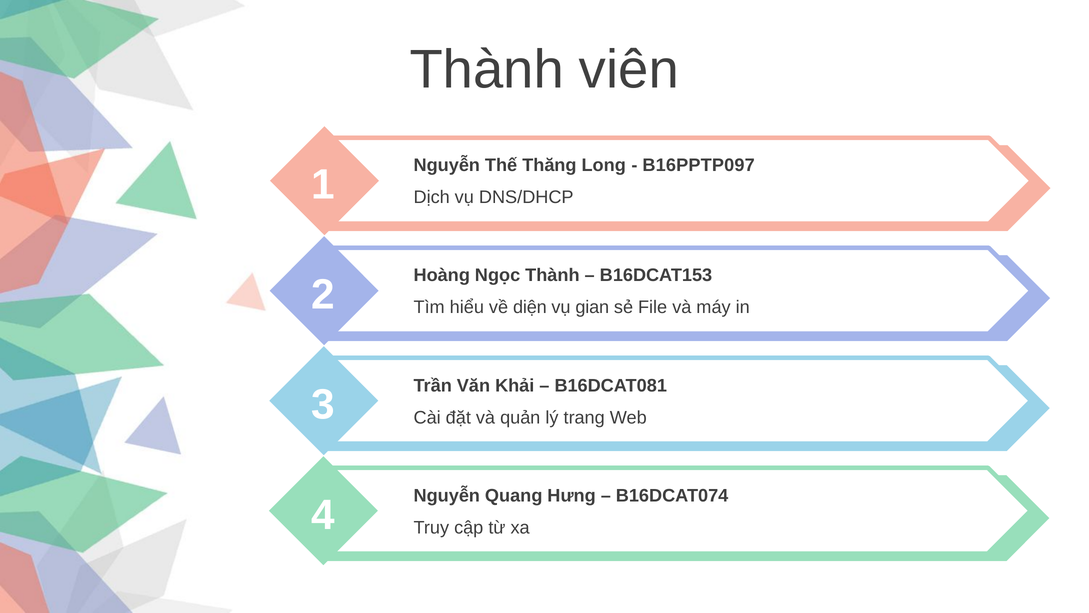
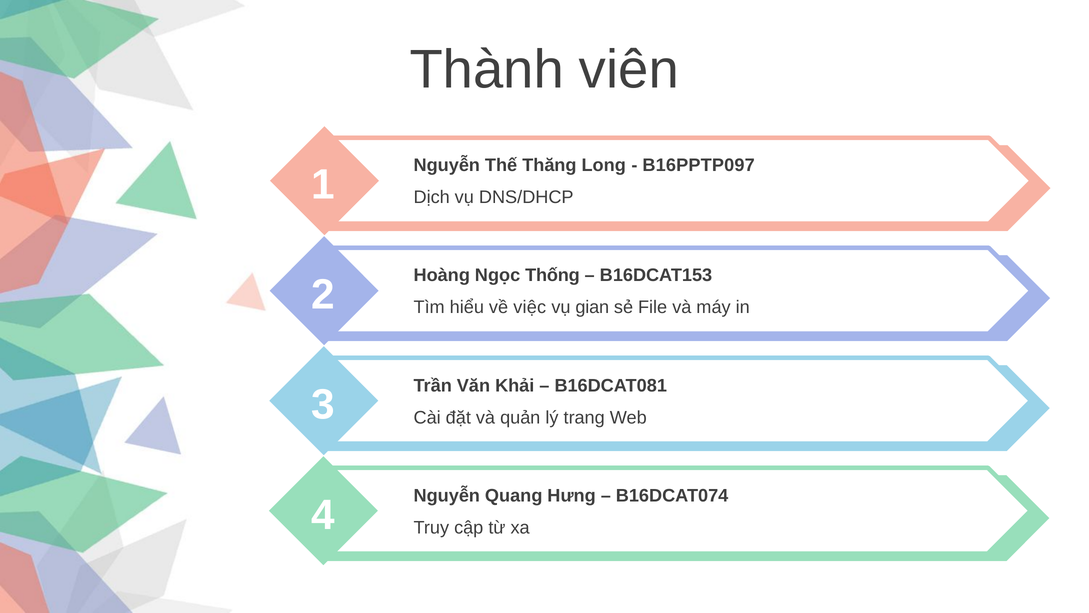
Ngọc Thành: Thành -> Thống (552, 275)
diện: diện -> việc (530, 307)
